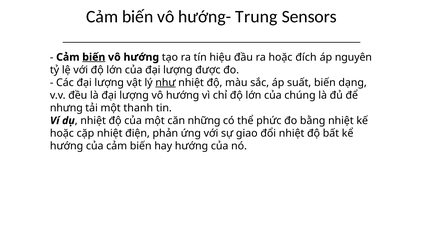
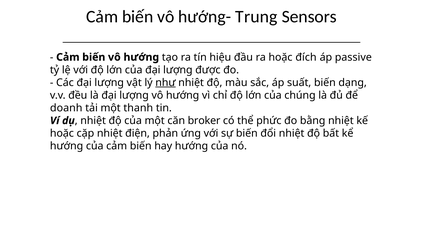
biến underline: present -> none (94, 57)
nguyên: nguyên -> passive (353, 57)
nhưng: nhưng -> doanh (66, 108)
những: những -> broker (204, 121)
sự giao: giao -> biến (247, 133)
